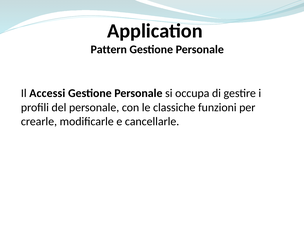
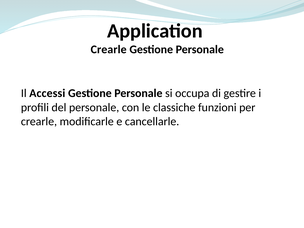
Pattern: Pattern -> Crearle (109, 50)
